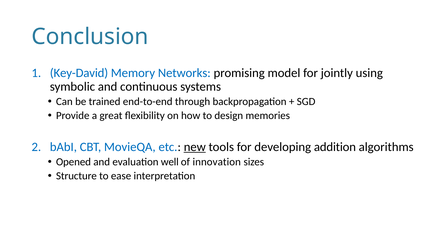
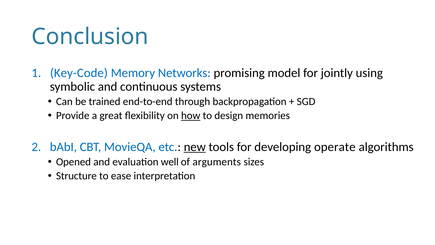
Key-David: Key-David -> Key-Code (79, 73)
how underline: none -> present (191, 115)
addition: addition -> operate (335, 147)
innovation: innovation -> arguments (217, 162)
